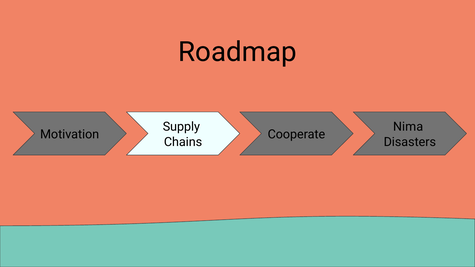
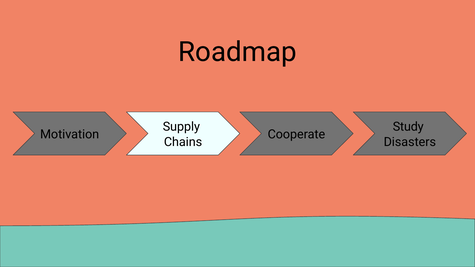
Nima: Nima -> Study (408, 127)
